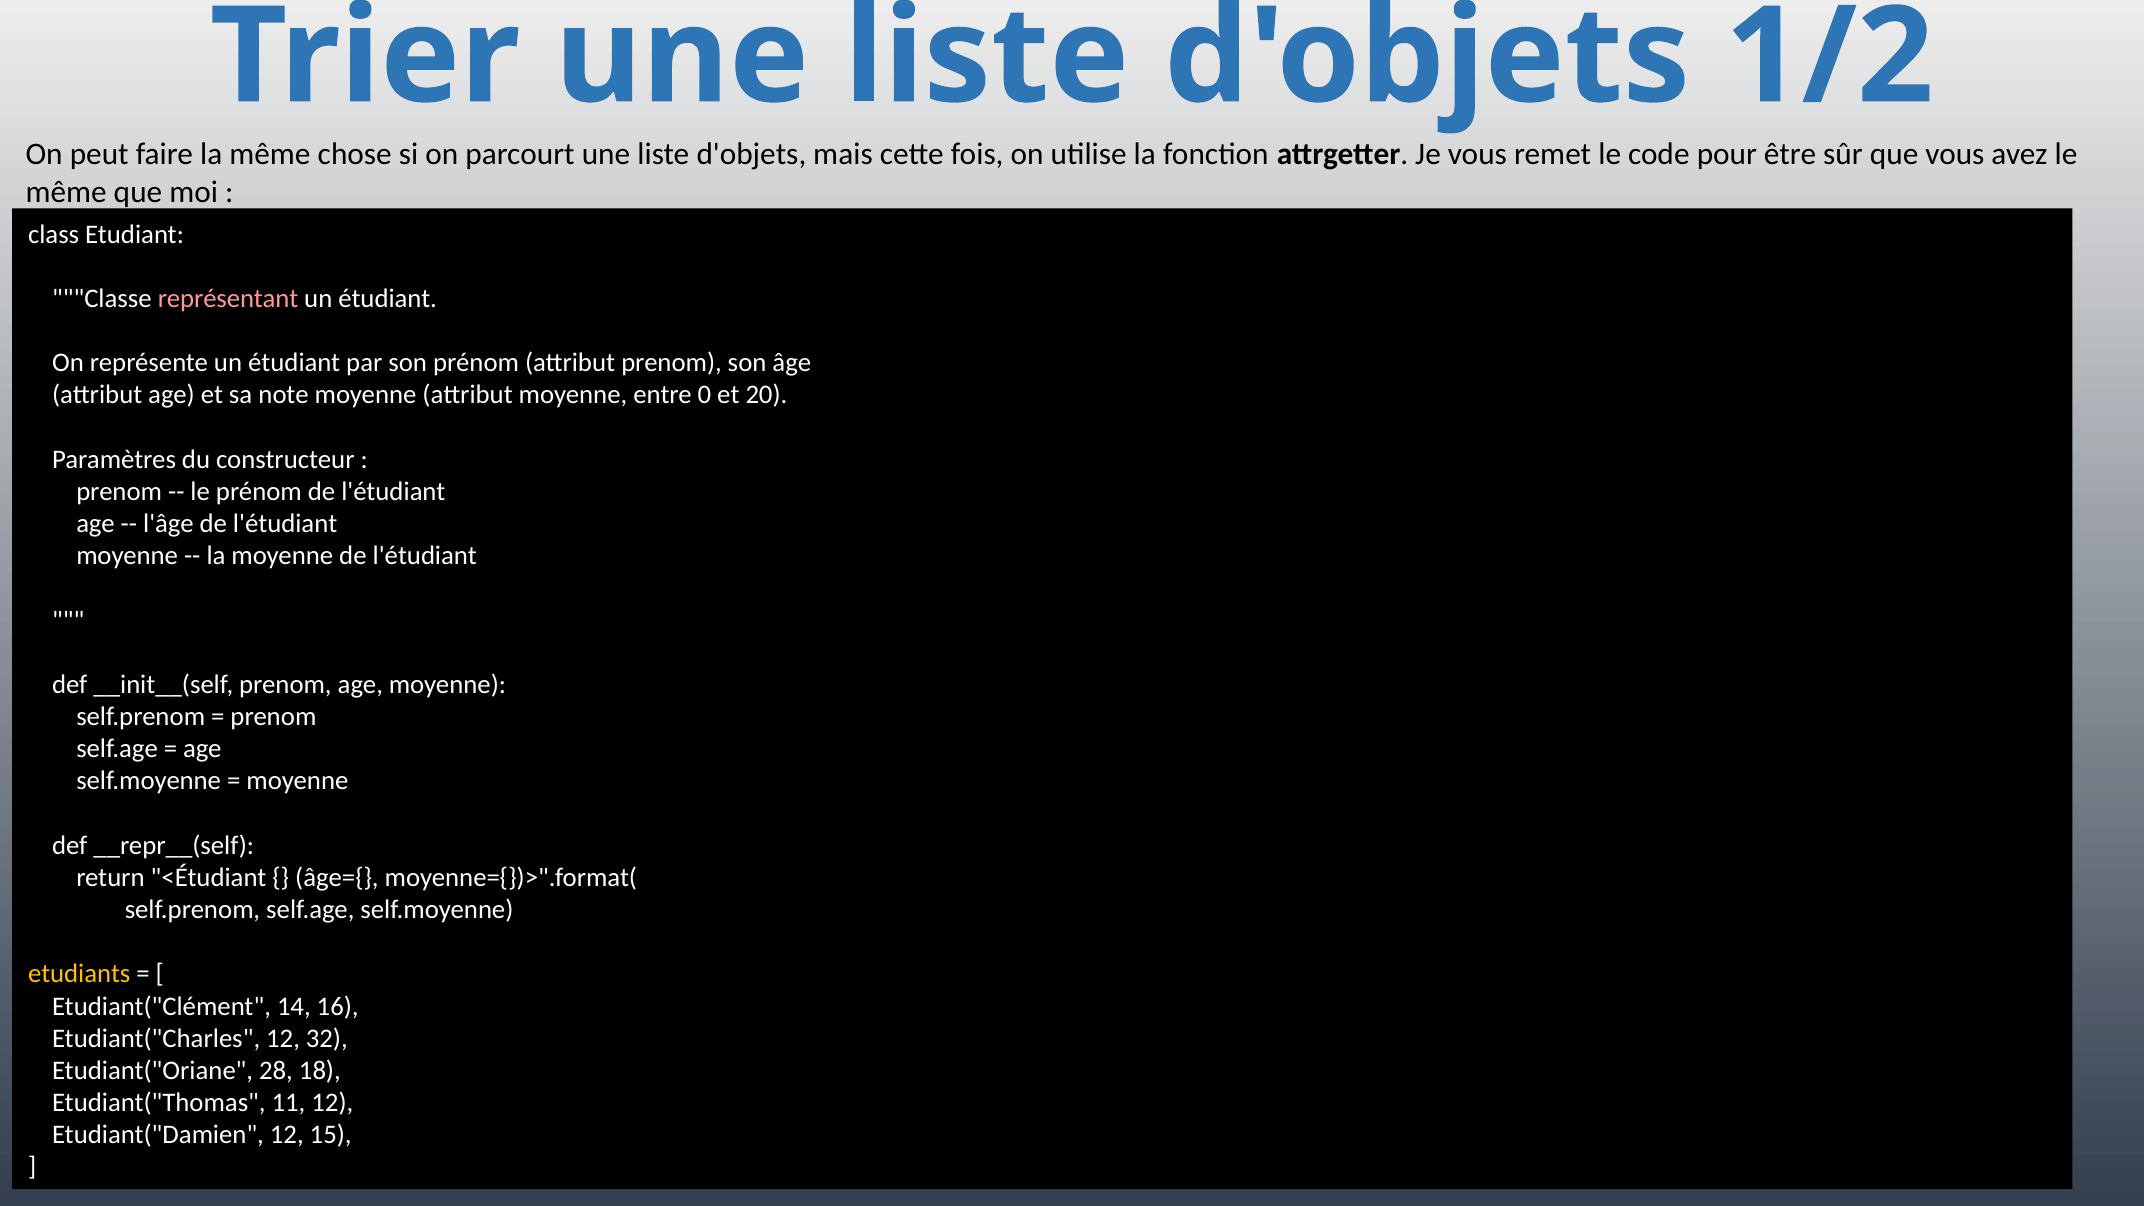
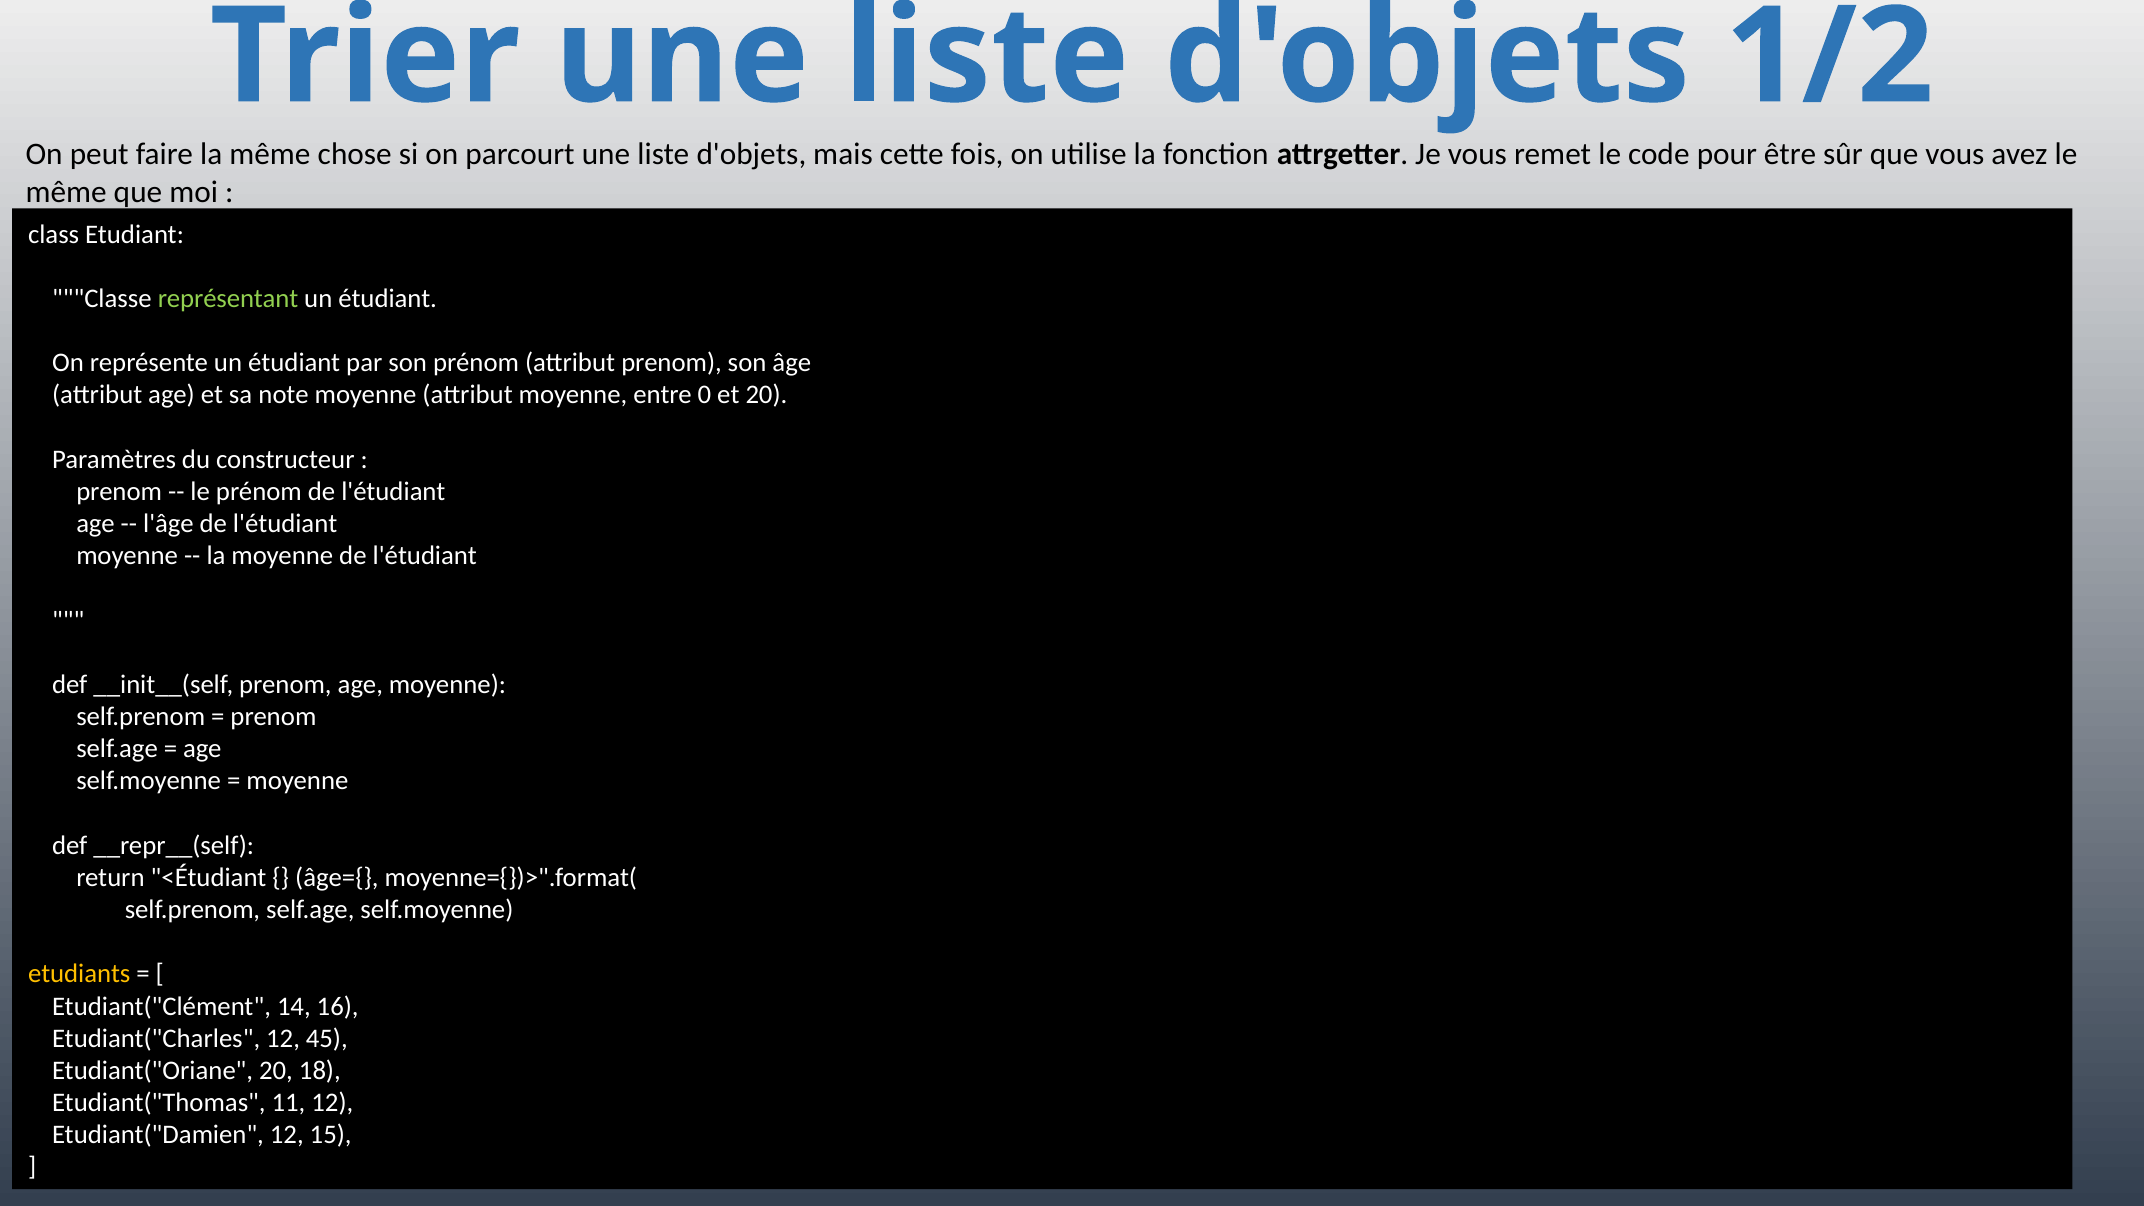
représentant colour: pink -> light green (228, 299)
32: 32 -> 45 (327, 1038)
Etudiant("Oriane 28: 28 -> 20 (276, 1070)
